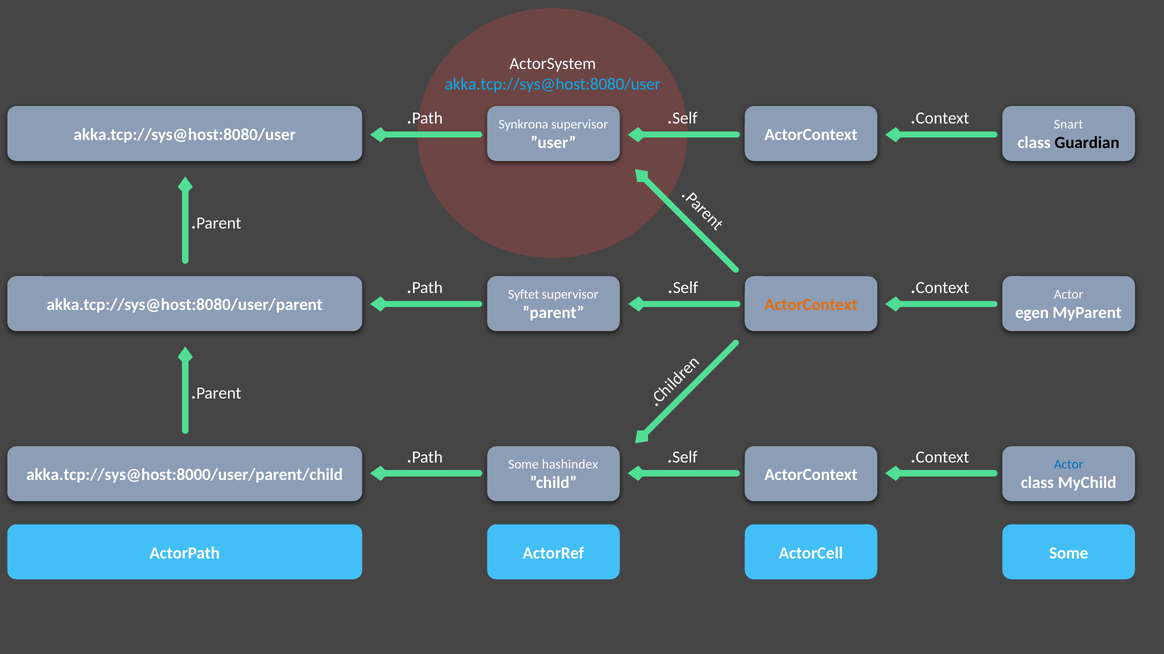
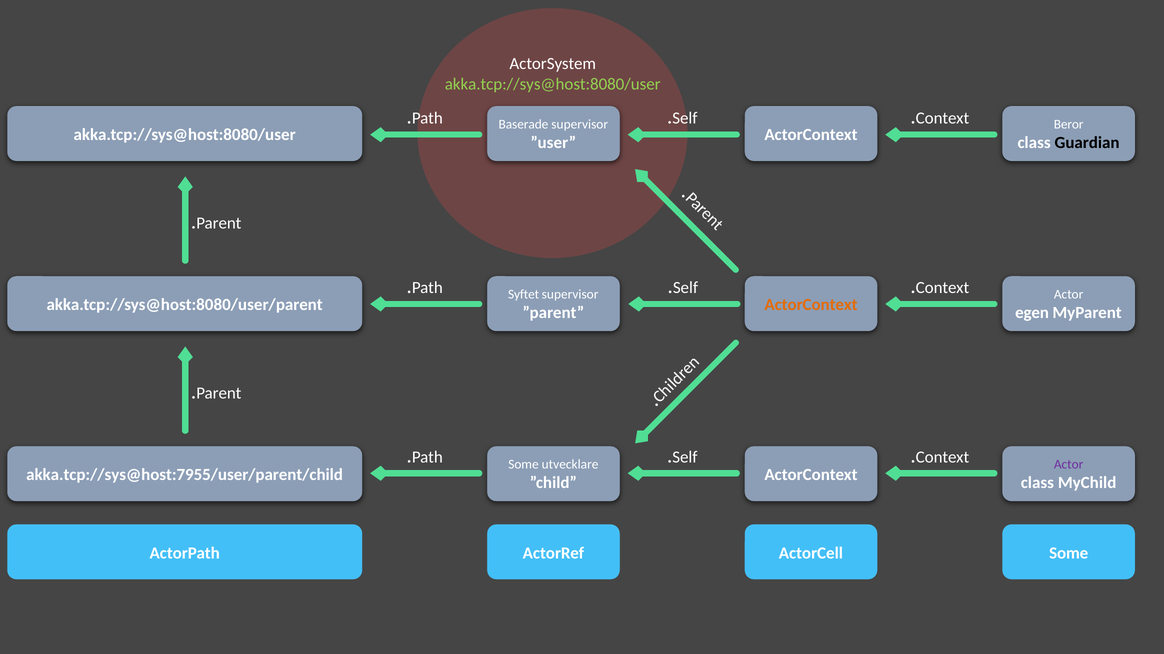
akka.tcp://sys@host:8080/user colour: light blue -> light green (553, 84)
Synkrona: Synkrona -> Baserade (523, 124)
Snart: Snart -> Beror (1069, 124)
hashindex: hashindex -> utvecklare (570, 465)
Actor colour: blue -> purple (1069, 465)
akka.tcp://sys@host:8000/user/parent/child: akka.tcp://sys@host:8000/user/parent/child -> akka.tcp://sys@host:7955/user/parent/child (185, 475)
